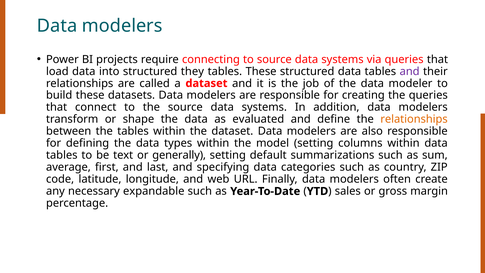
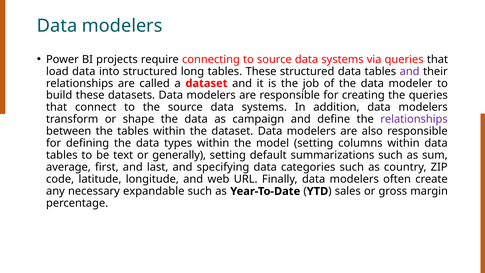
they: they -> long (192, 71)
evaluated: evaluated -> campaign (258, 119)
relationships colour: orange -> purple (414, 119)
